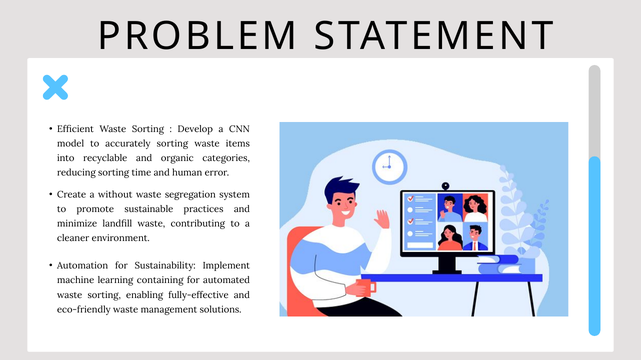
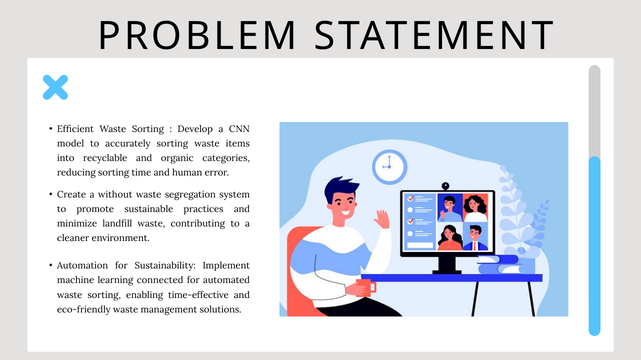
containing: containing -> connected (160, 281)
fully-effective: fully-effective -> time-effective (198, 295)
